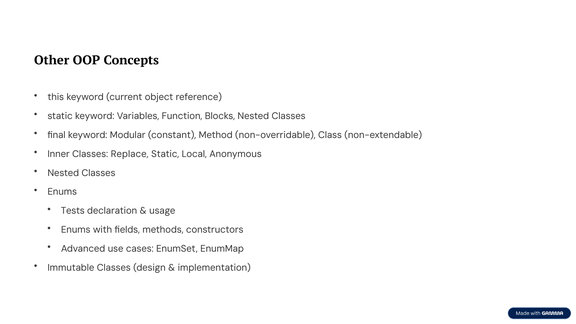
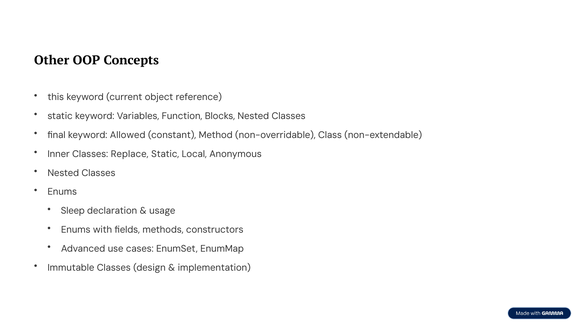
Modular: Modular -> Allowed (128, 135)
Tests: Tests -> Sleep (73, 211)
